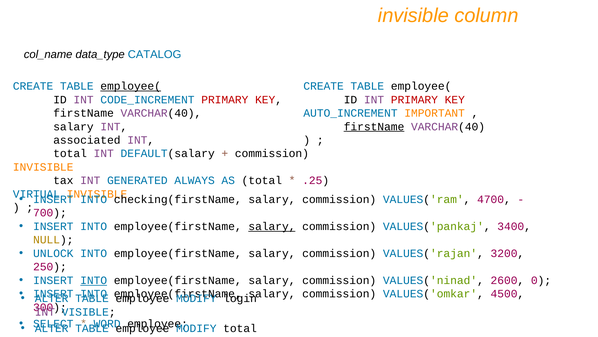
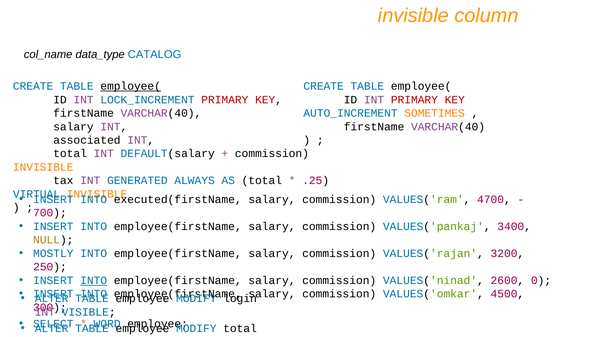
CODE_INCREMENT: CODE_INCREMENT -> LOCK_INCREMENT (147, 100)
IMPORTANT: IMPORTANT -> SOMETIMES (435, 113)
firstName underline: present -> none (374, 126)
checking(firstName: checking(firstName -> executed(firstName (178, 199)
salary underline: present -> none (272, 226)
UNLOCK: UNLOCK -> MOSTLY (53, 253)
